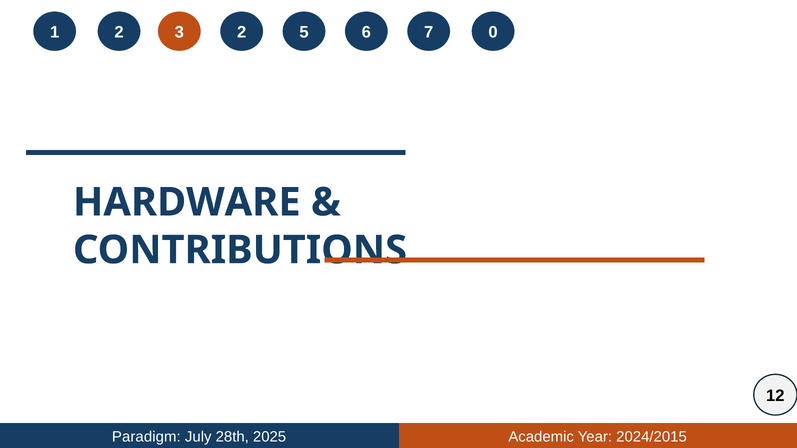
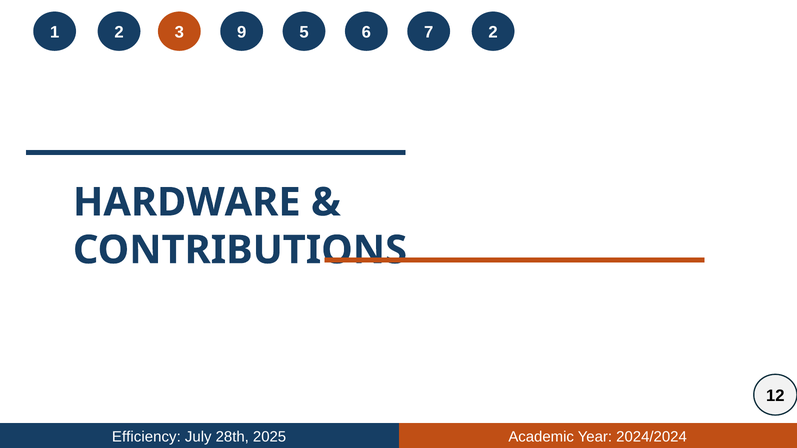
3 2: 2 -> 9 (242, 32)
7 0: 0 -> 2 (493, 32)
Paradigm: Paradigm -> Efficiency (146, 437)
2024/2015: 2024/2015 -> 2024/2024 (652, 437)
